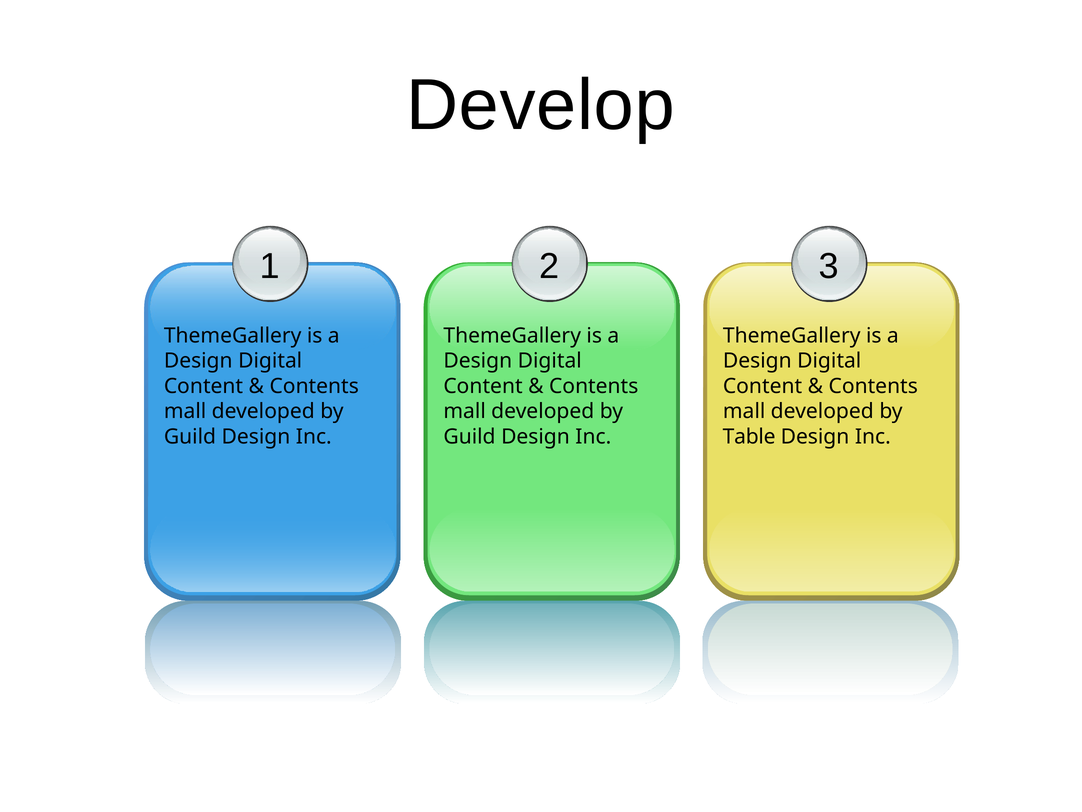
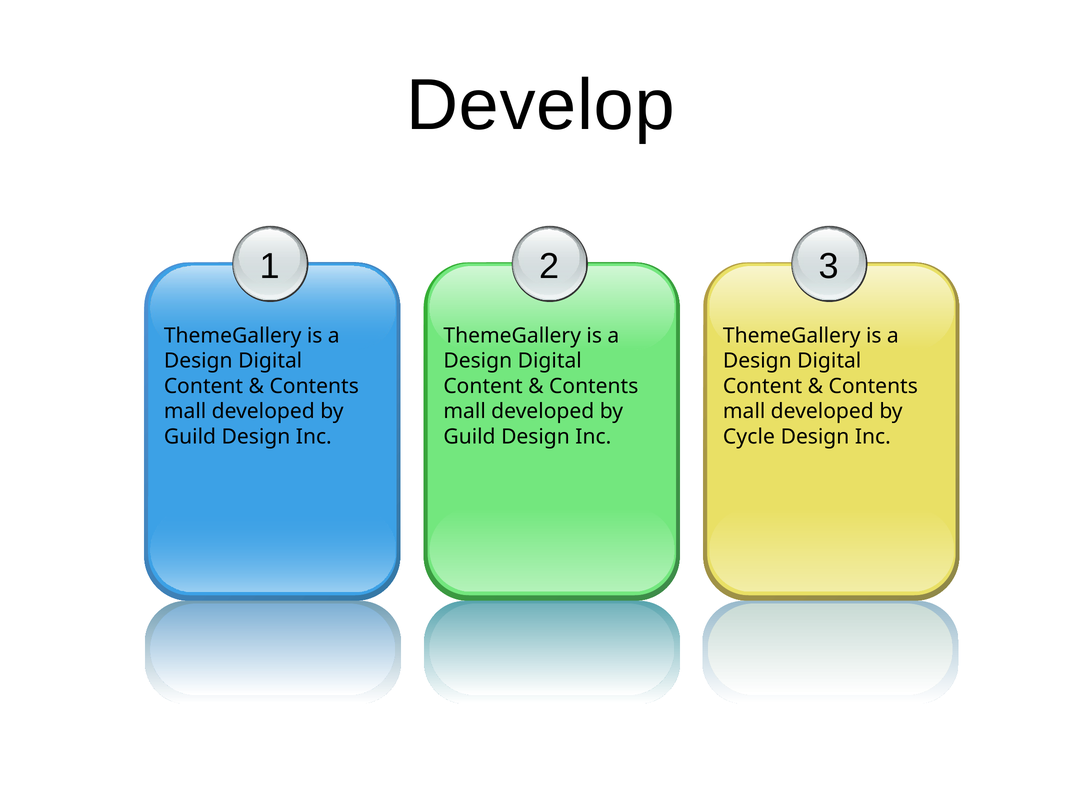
Table: Table -> Cycle (749, 436)
